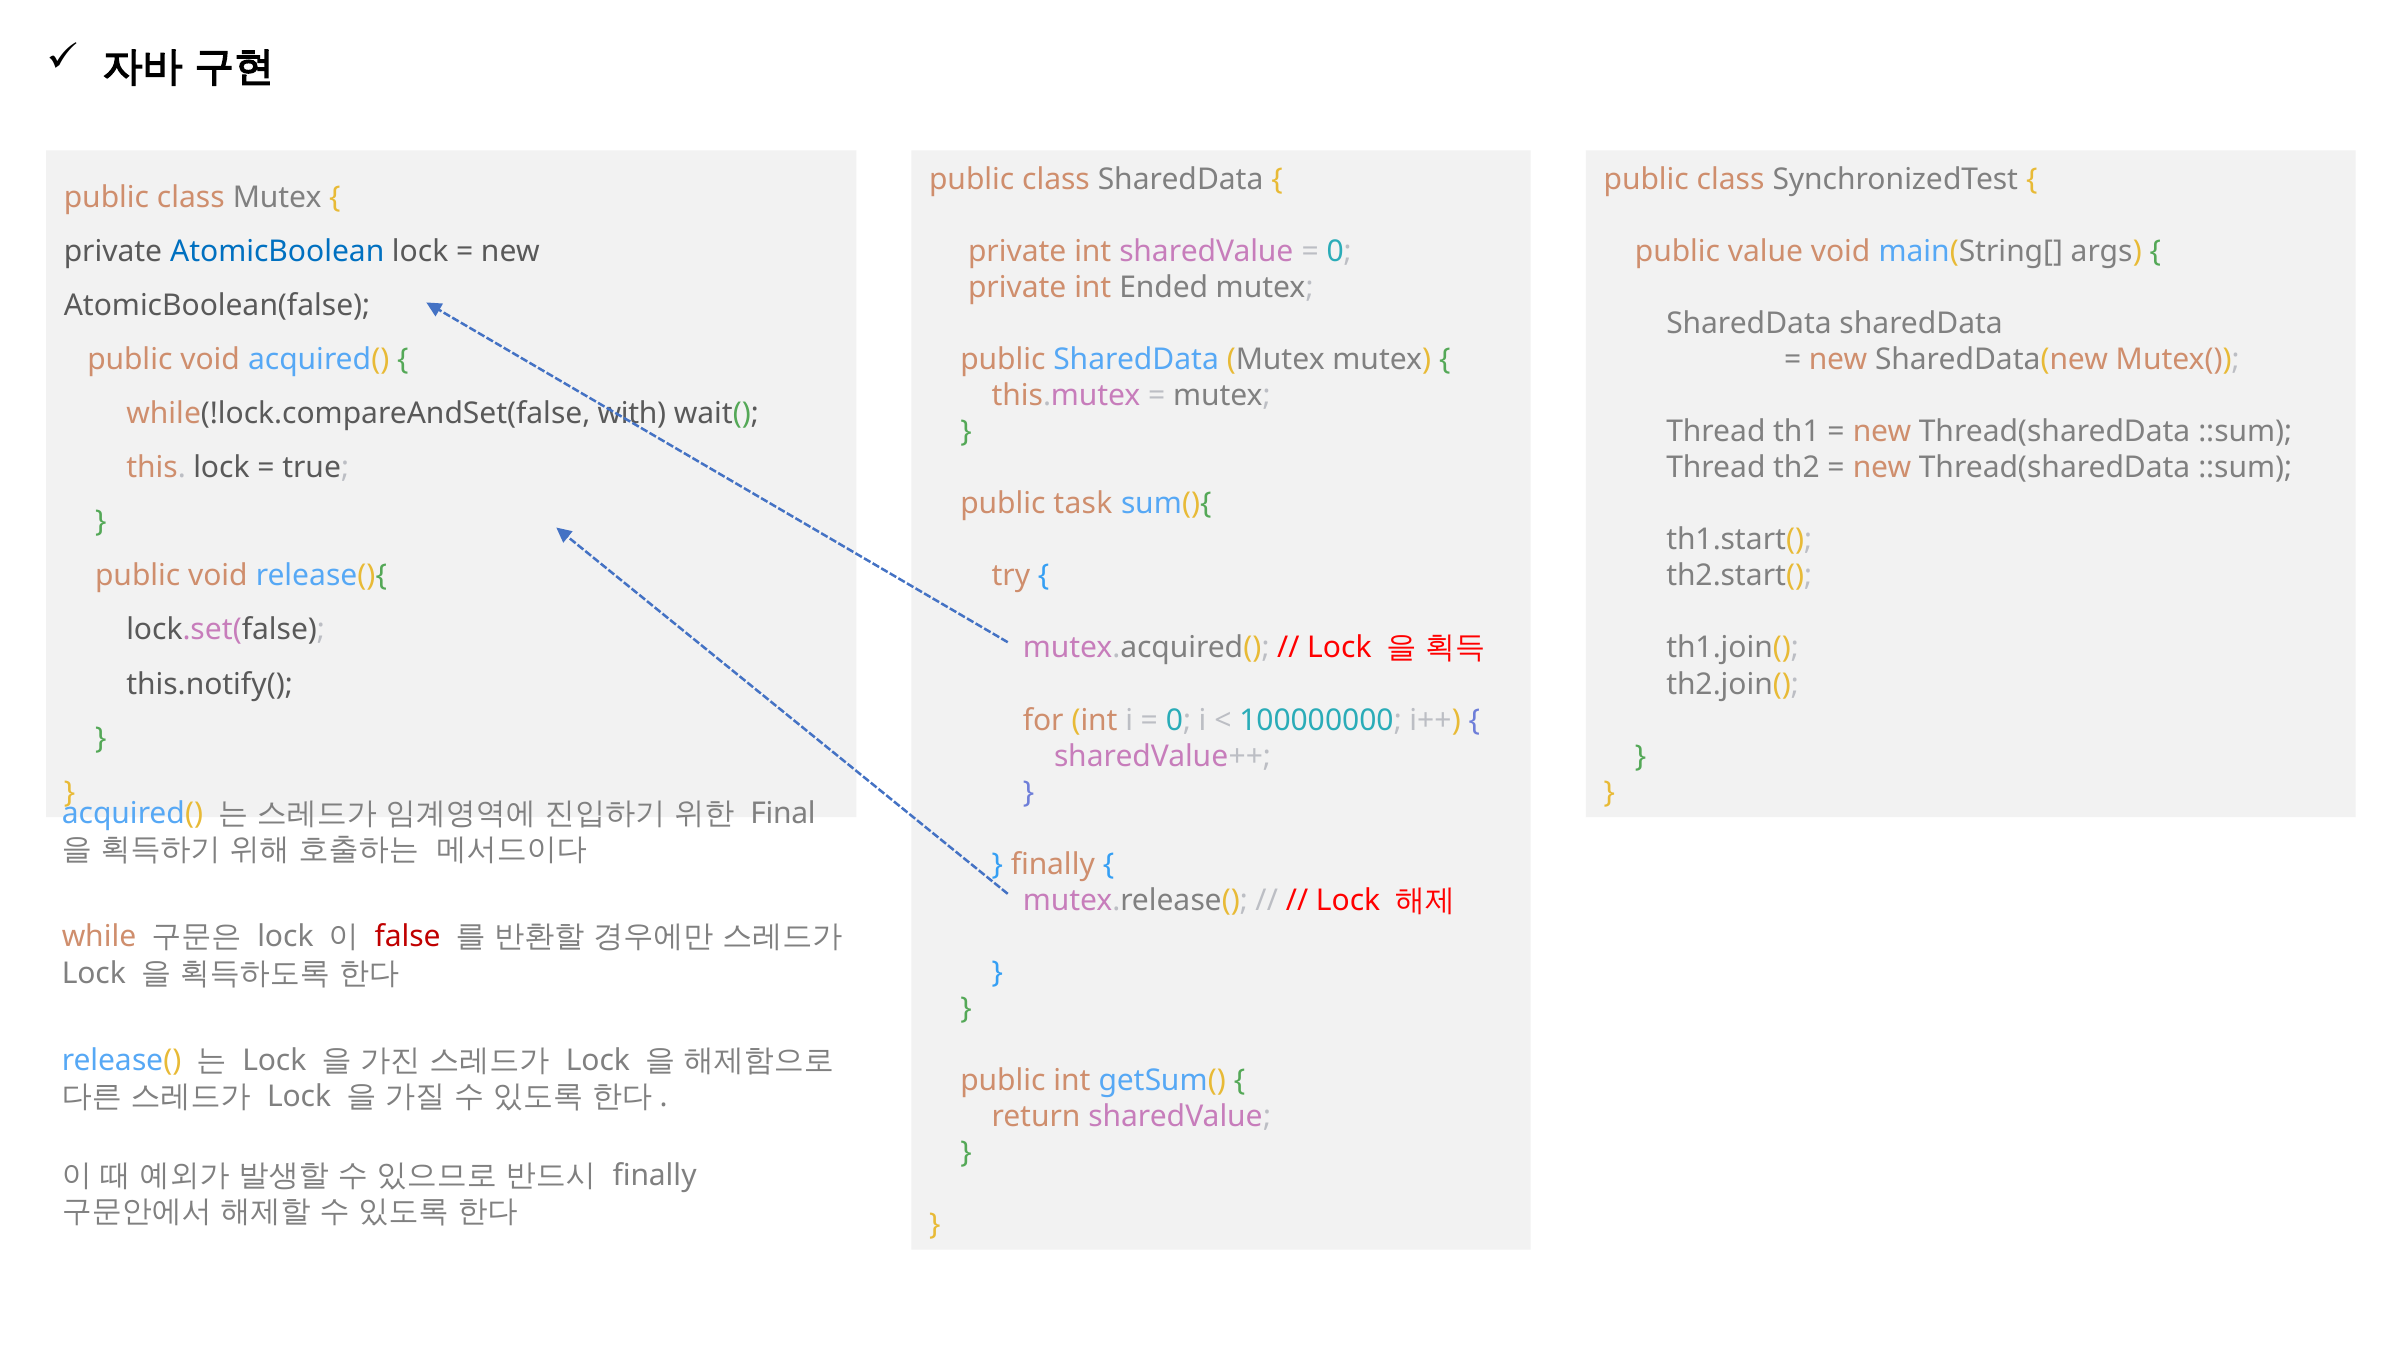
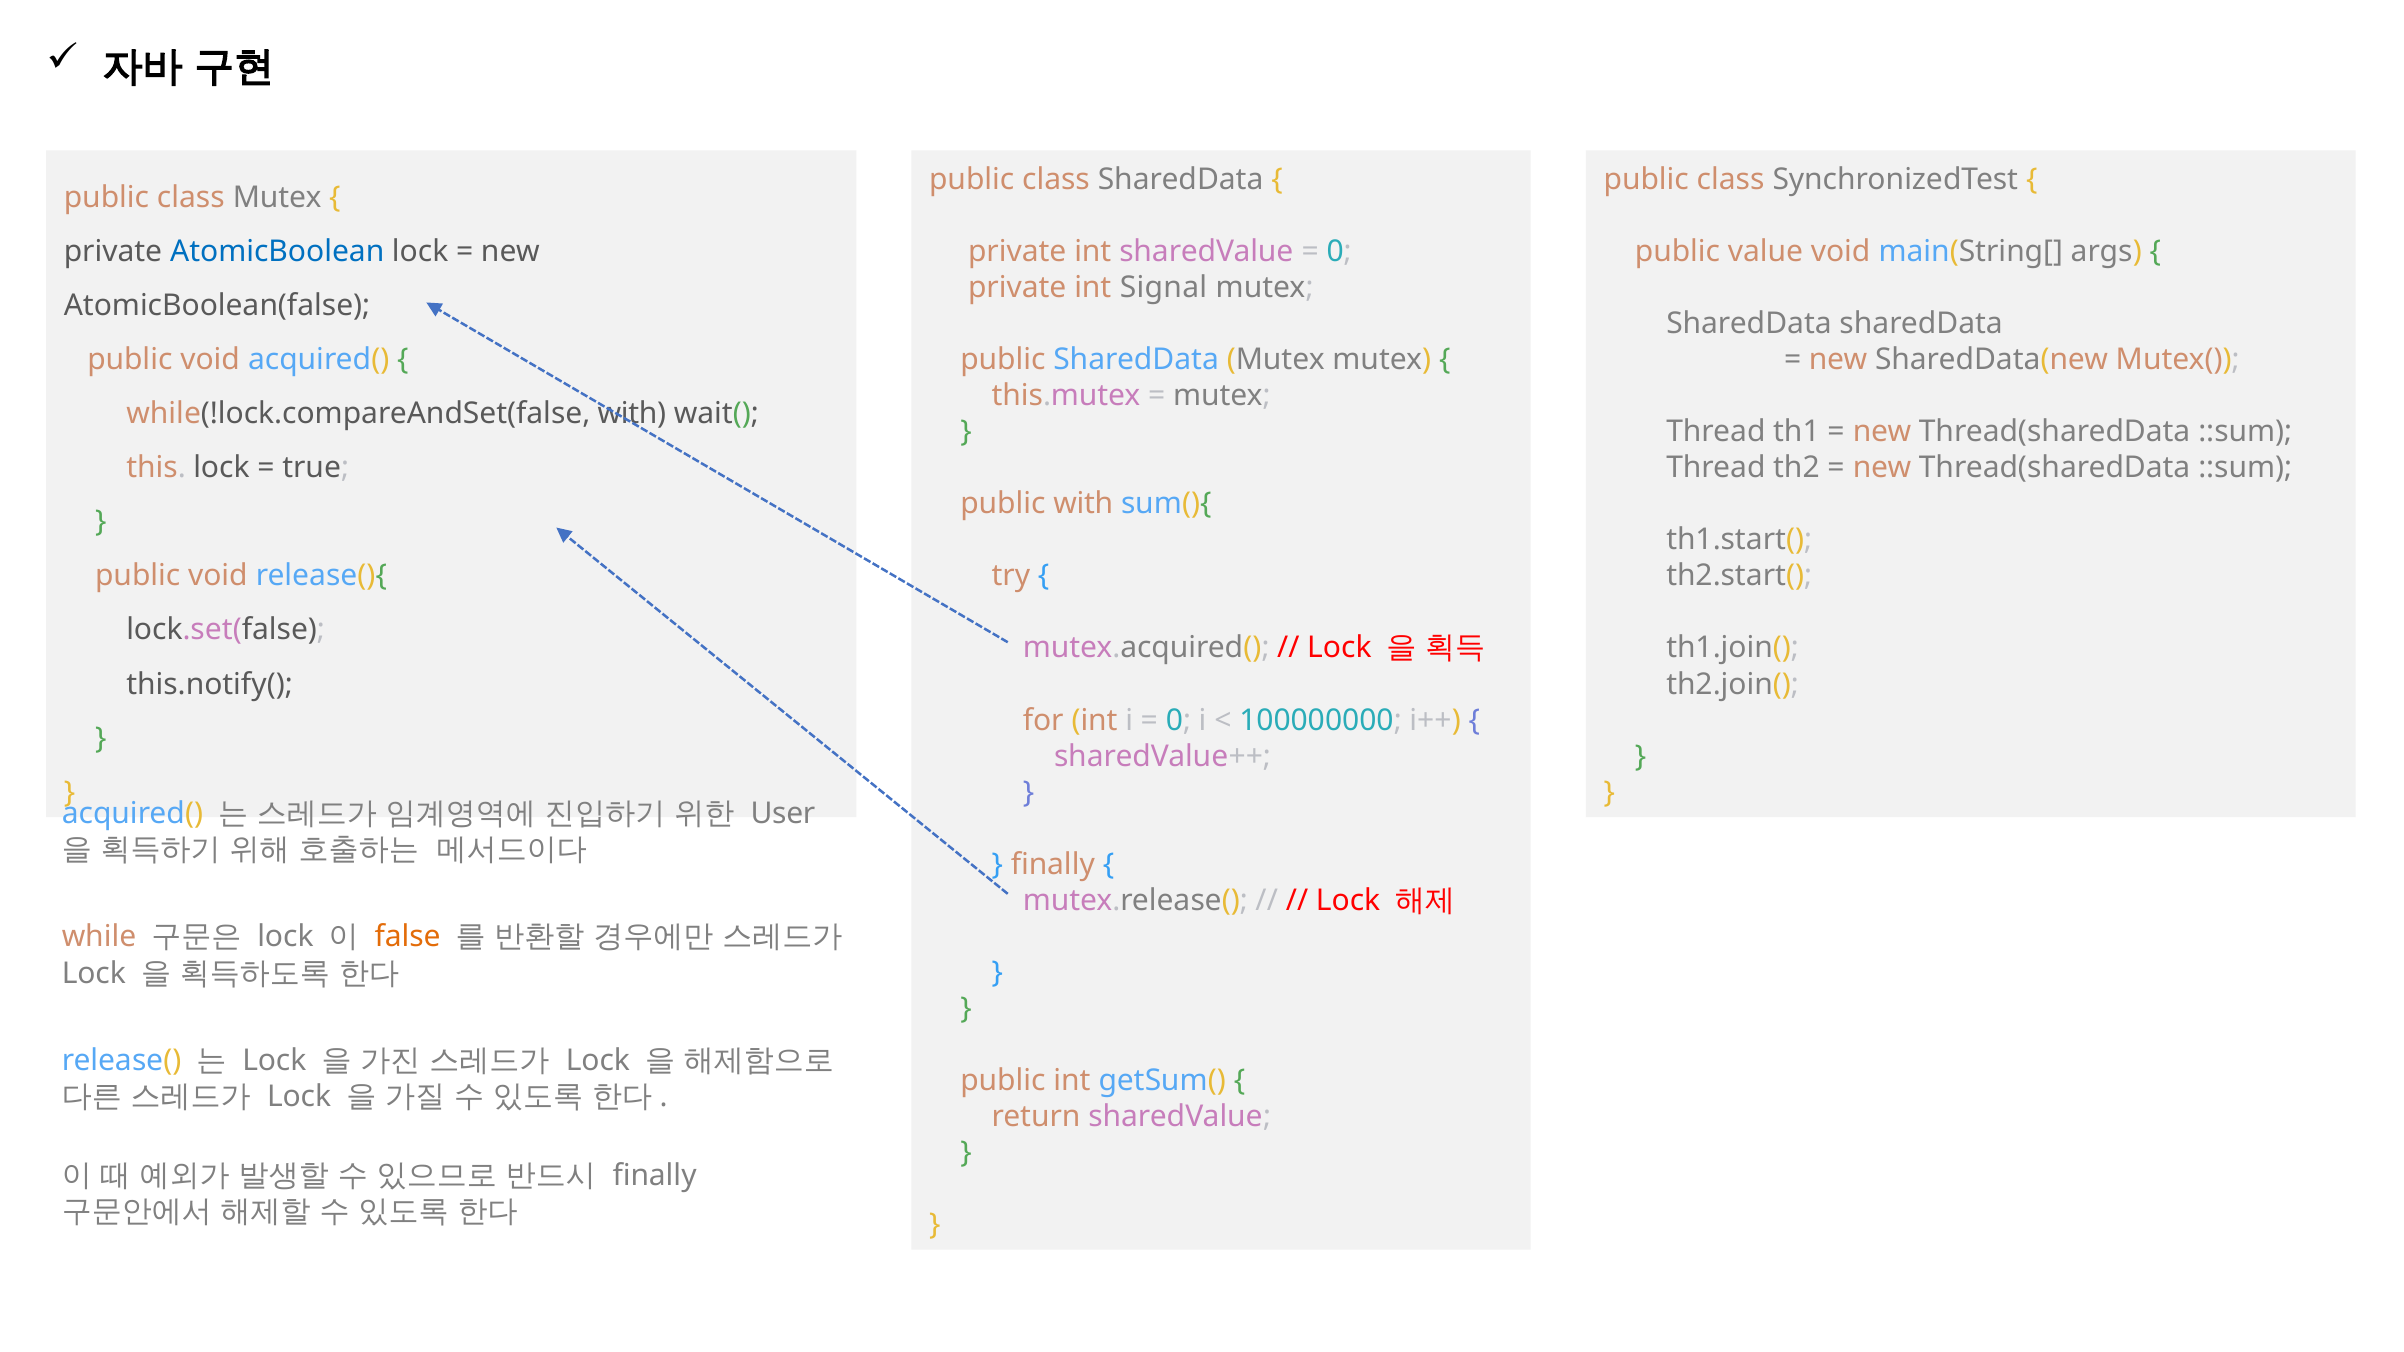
Ended: Ended -> Signal (1164, 288)
public task: task -> with (1083, 504)
Final: Final -> User (783, 814)
false colour: red -> orange (408, 937)
